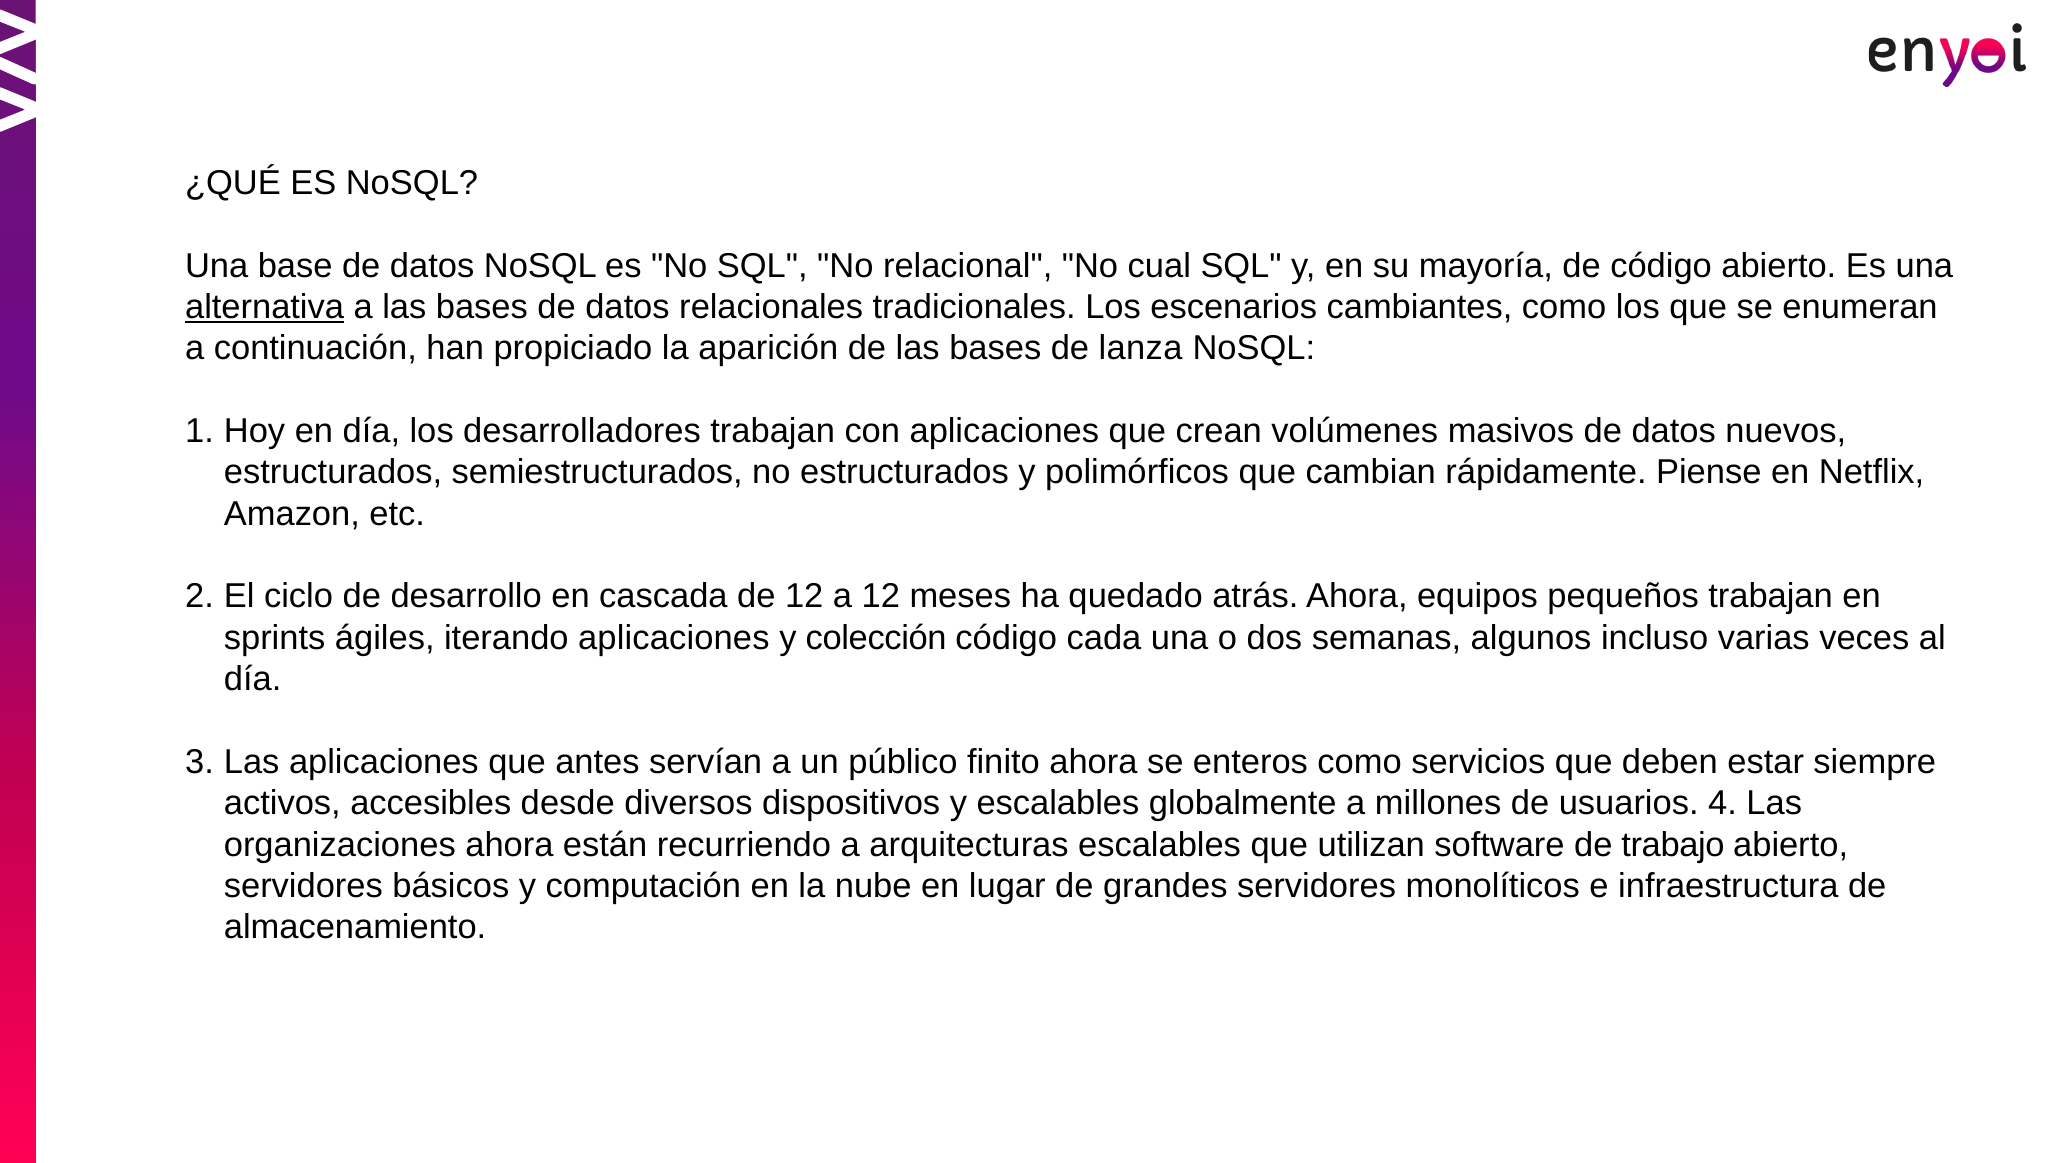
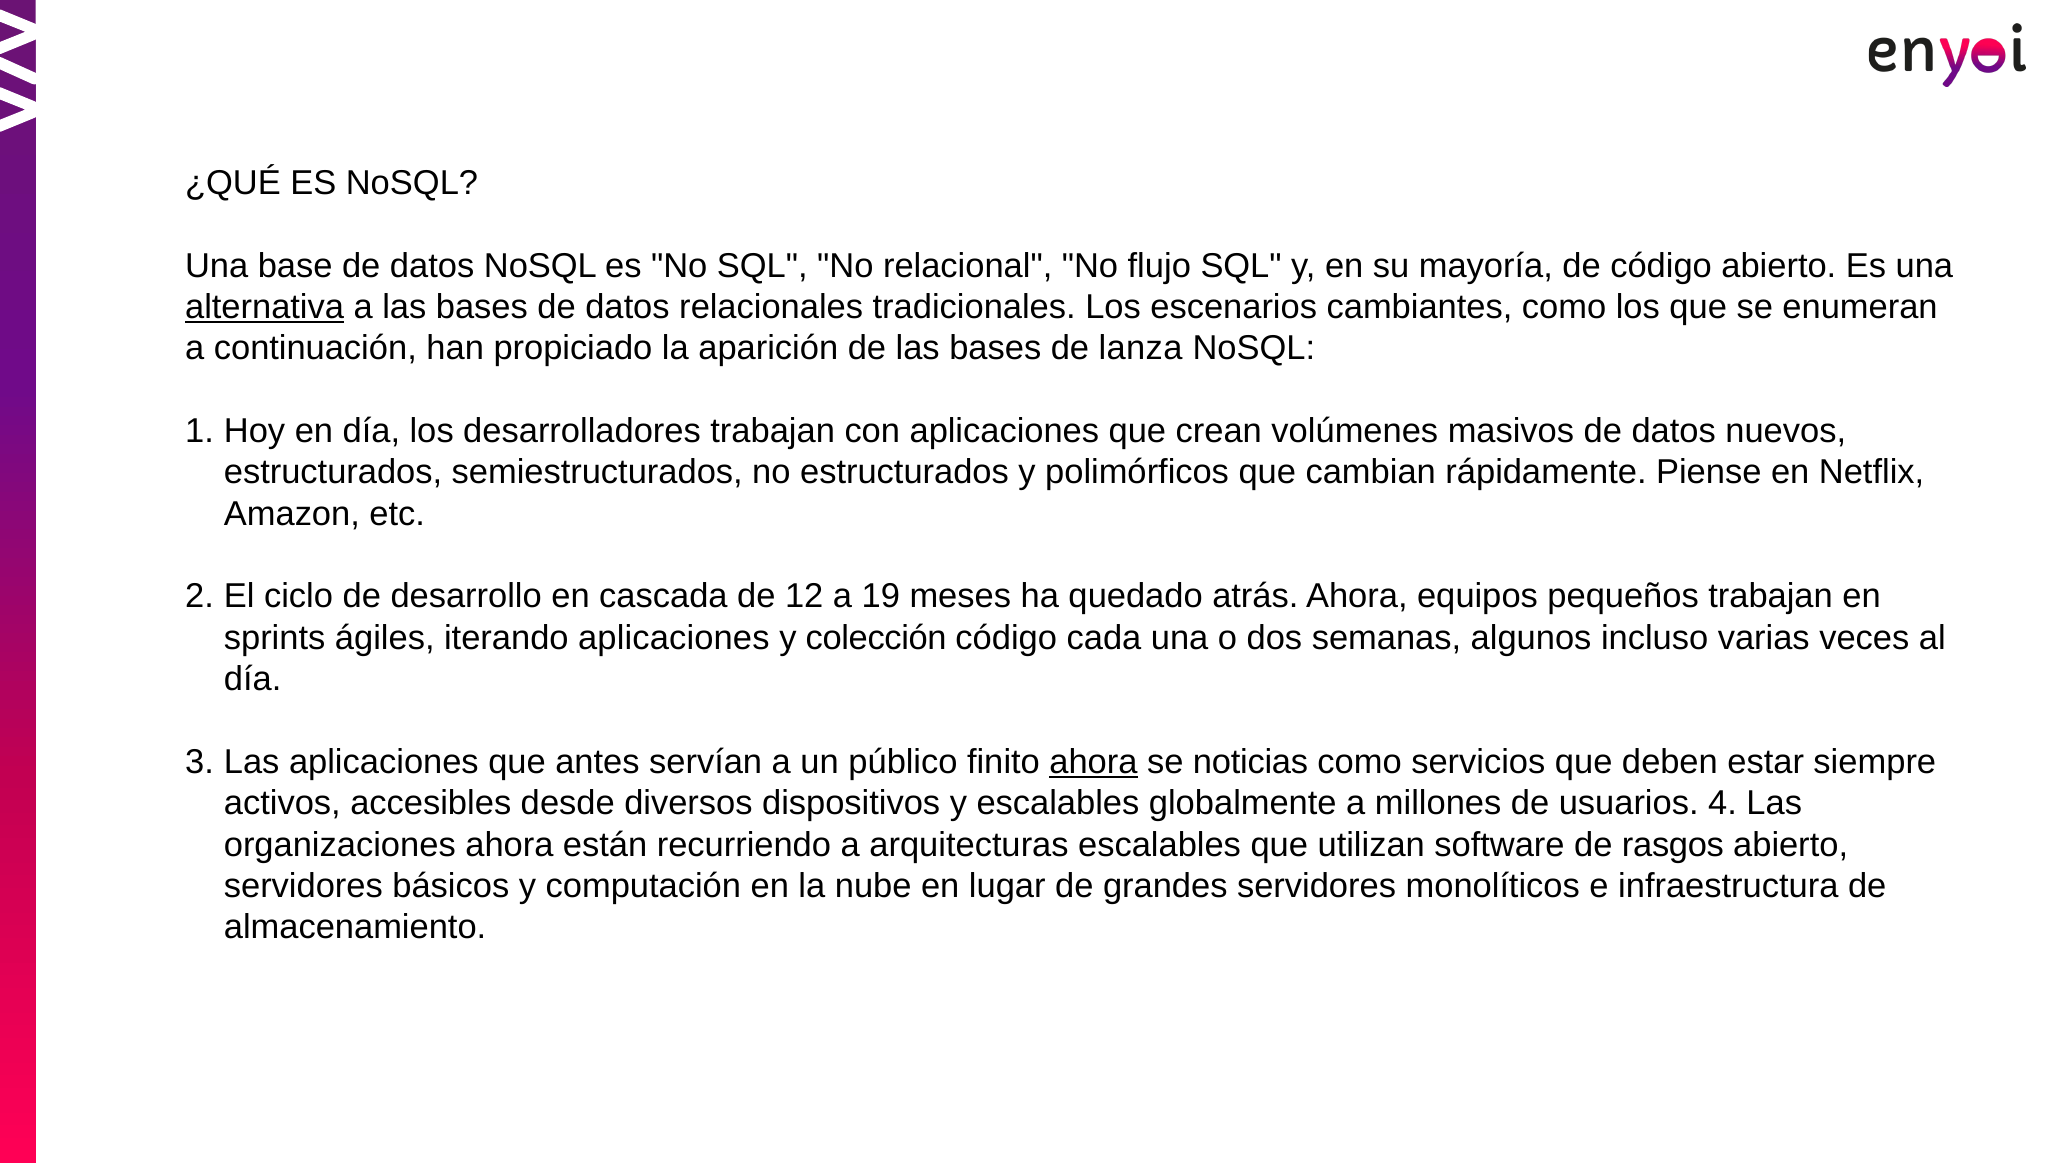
cual: cual -> flujo (1159, 266)
a 12: 12 -> 19 (881, 597)
ahora underline: none -> present (1093, 762)
enteros: enteros -> noticias (1251, 762)
trabajo: trabajo -> rasgos (1673, 845)
